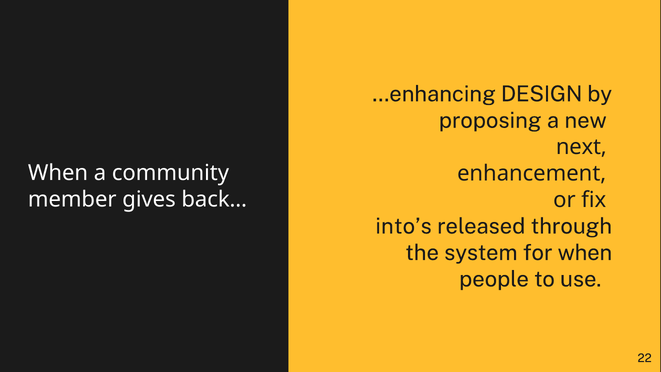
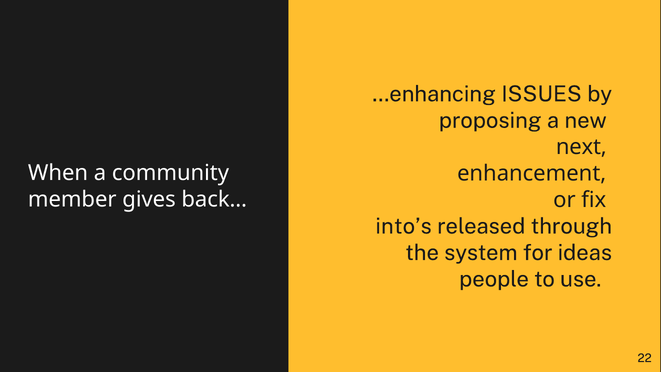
DESIGN: DESIGN -> ISSUES (541, 94)
for when: when -> ideas (585, 253)
